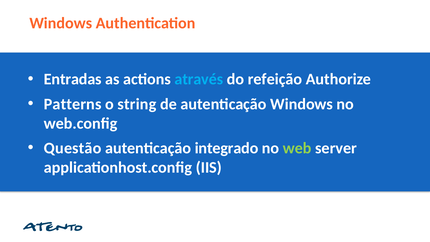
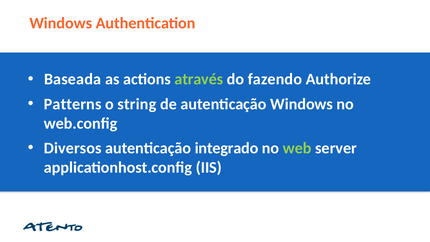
Entradas: Entradas -> Baseada (73, 79)
através colour: light blue -> light green (199, 79)
refeição: refeição -> fazendo (275, 79)
Questão: Questão -> Diversos (73, 148)
